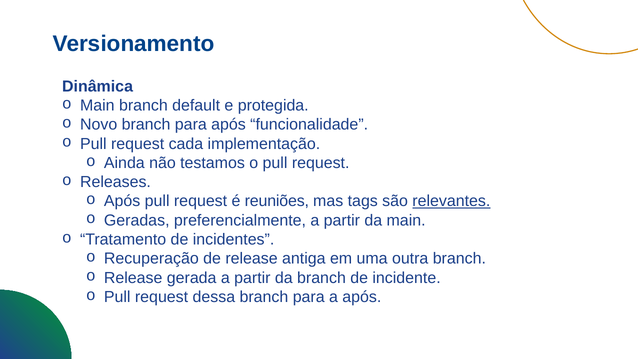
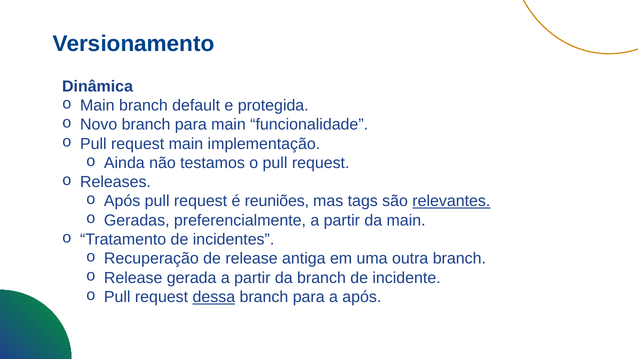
para após: após -> main (229, 125)
request cada: cada -> main (186, 144)
dessa underline: none -> present (214, 297)
